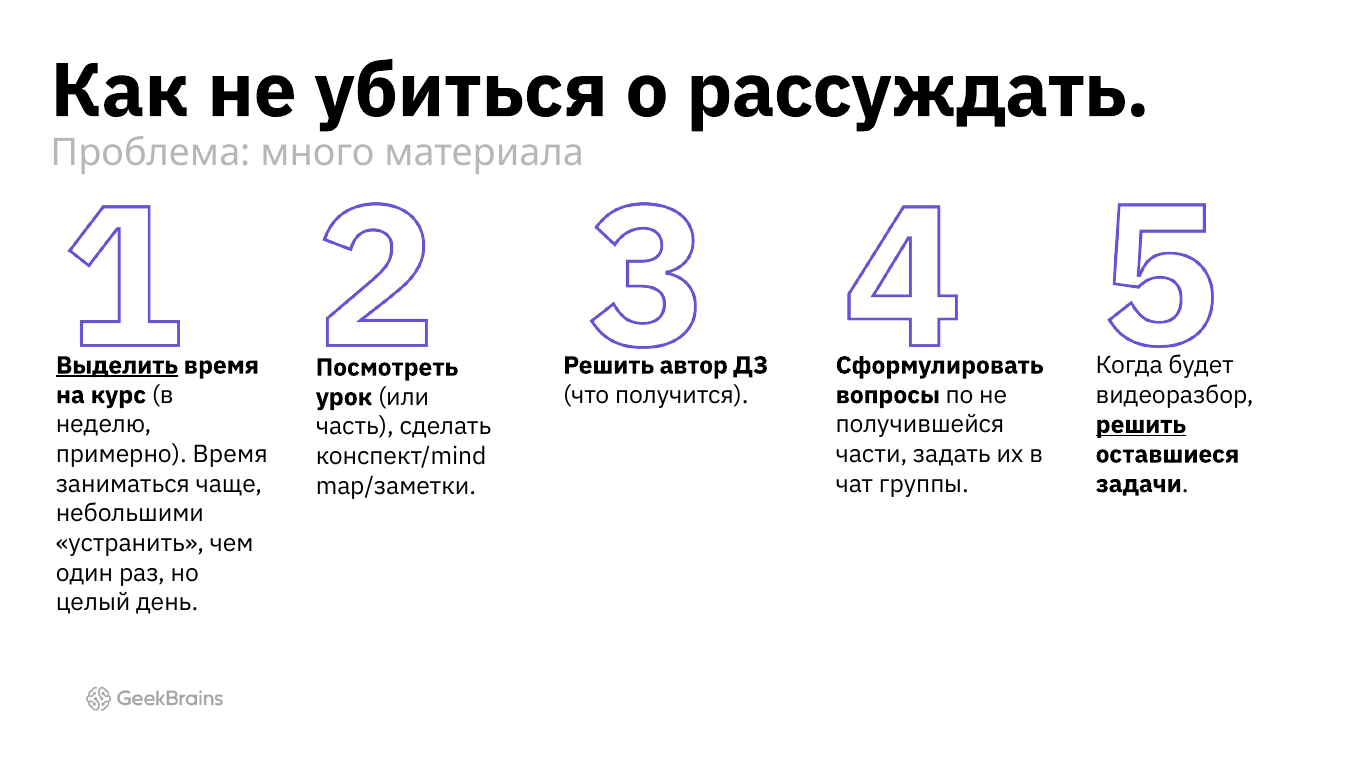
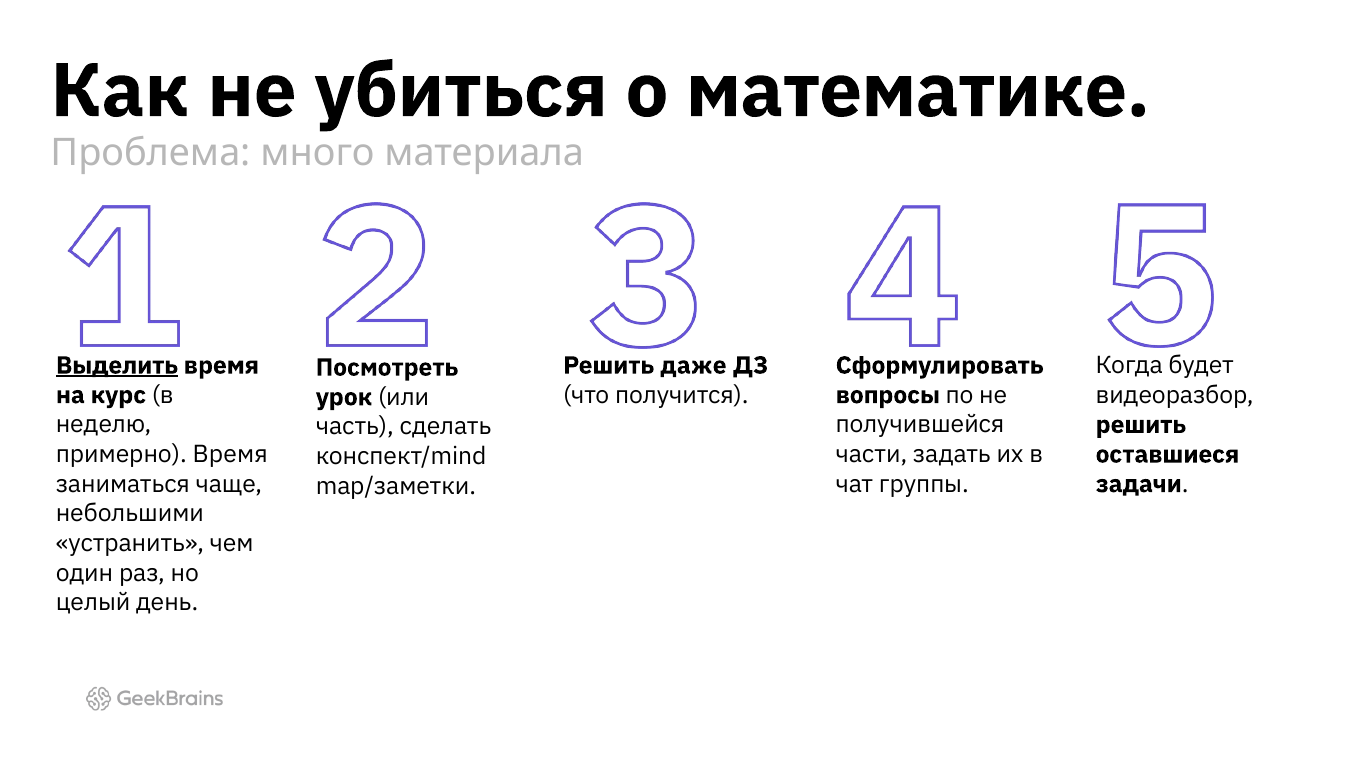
рассуждать: рассуждать -> математике (918, 91)
автор: автор -> даже (693, 365)
решить underline: present -> none (1141, 425)
